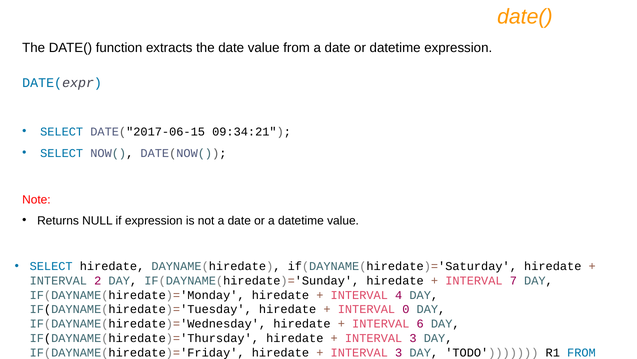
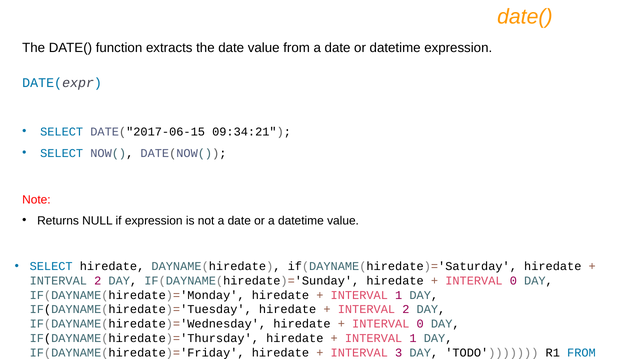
7: 7 -> 0 (513, 280)
4: 4 -> 1 (399, 295)
0: 0 -> 2 (406, 309)
6: 6 -> 0 (420, 323)
3: 3 -> 1 (413, 338)
